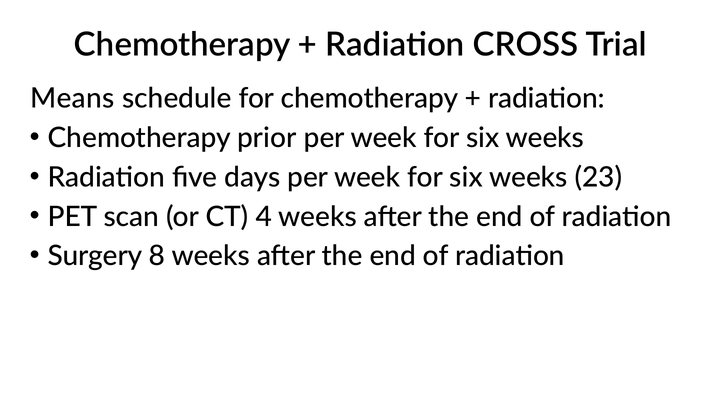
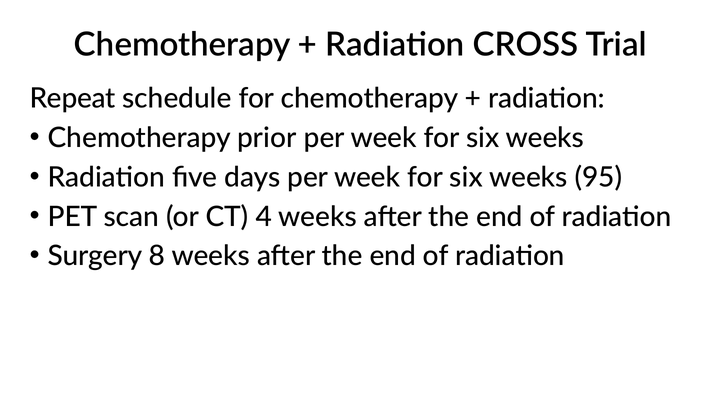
Means: Means -> Repeat (73, 98)
23: 23 -> 95 (598, 177)
